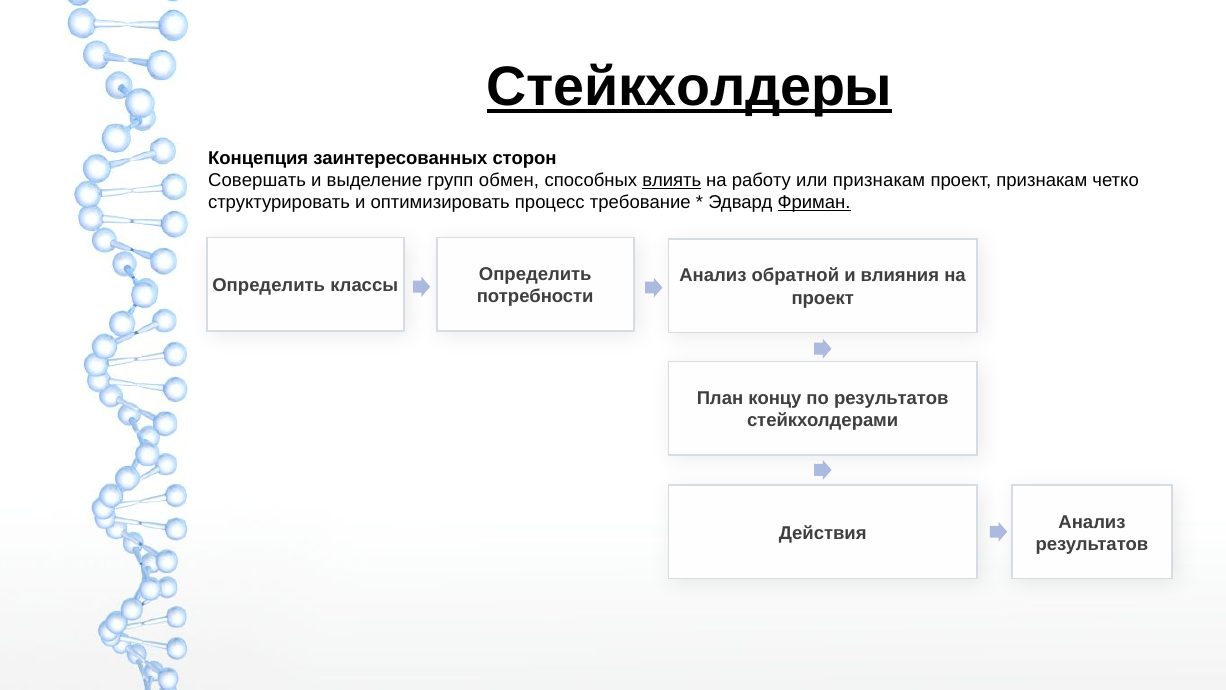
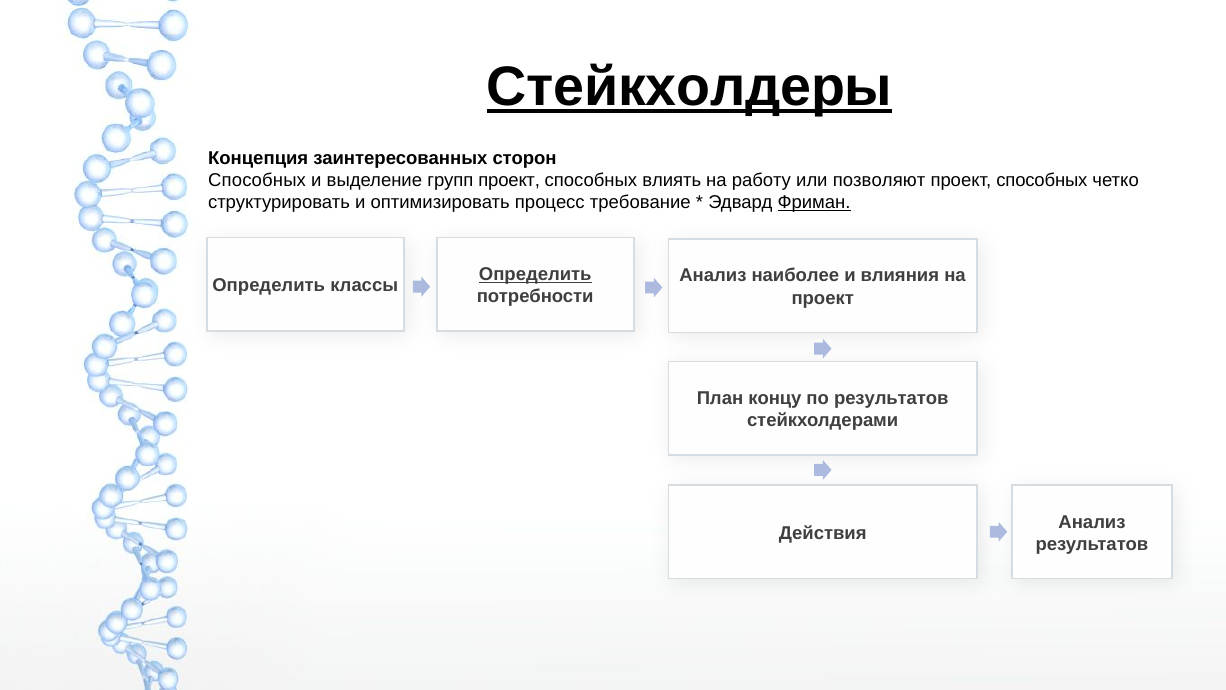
Совершать: Совершать -> Способных (257, 180)
групп обмен: обмен -> проект (509, 180)
влиять underline: present -> none (672, 180)
или признакам: признакам -> позволяют (879, 180)
признакам: признакам -> способных (1042, 180)
Определить underline: none -> present (535, 274)
обратной: обратной -> наиболее (795, 276)
